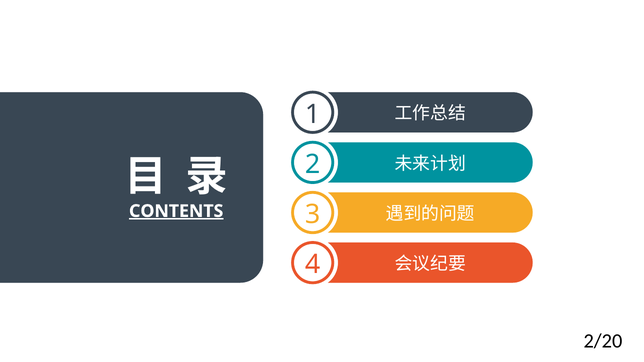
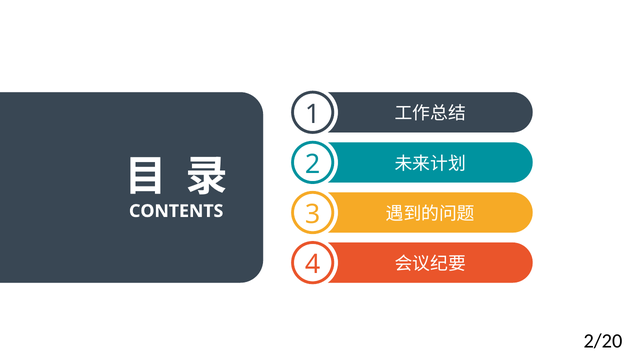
CONTENTS underline: present -> none (176, 211)
